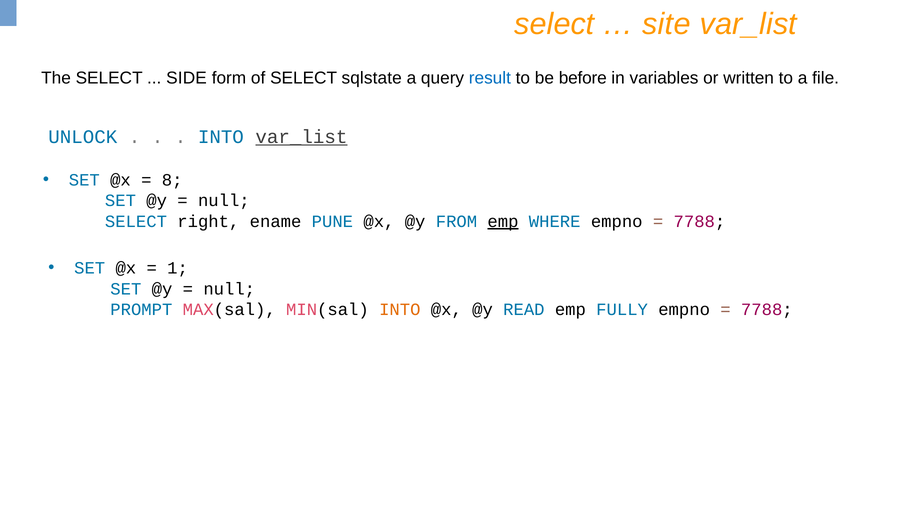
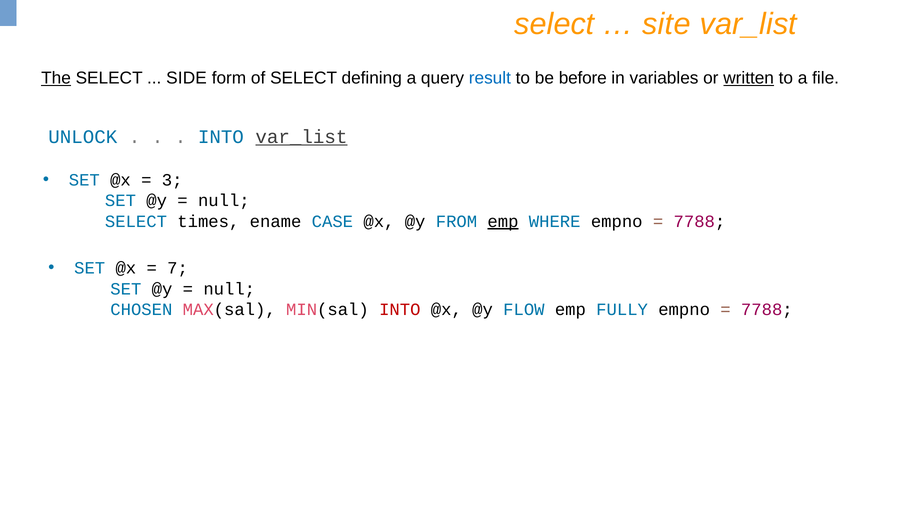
The underline: none -> present (56, 78)
sqlstate: sqlstate -> defining (372, 78)
written underline: none -> present (749, 78)
8: 8 -> 3 (172, 180)
right: right -> times (208, 221)
PUNE: PUNE -> CASE (332, 221)
1: 1 -> 7 (178, 268)
PROMPT: PROMPT -> CHOSEN (141, 309)
INTO colour: orange -> red (400, 309)
READ: READ -> FLOW (524, 309)
